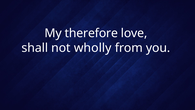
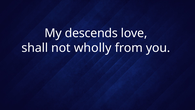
therefore: therefore -> descends (91, 33)
